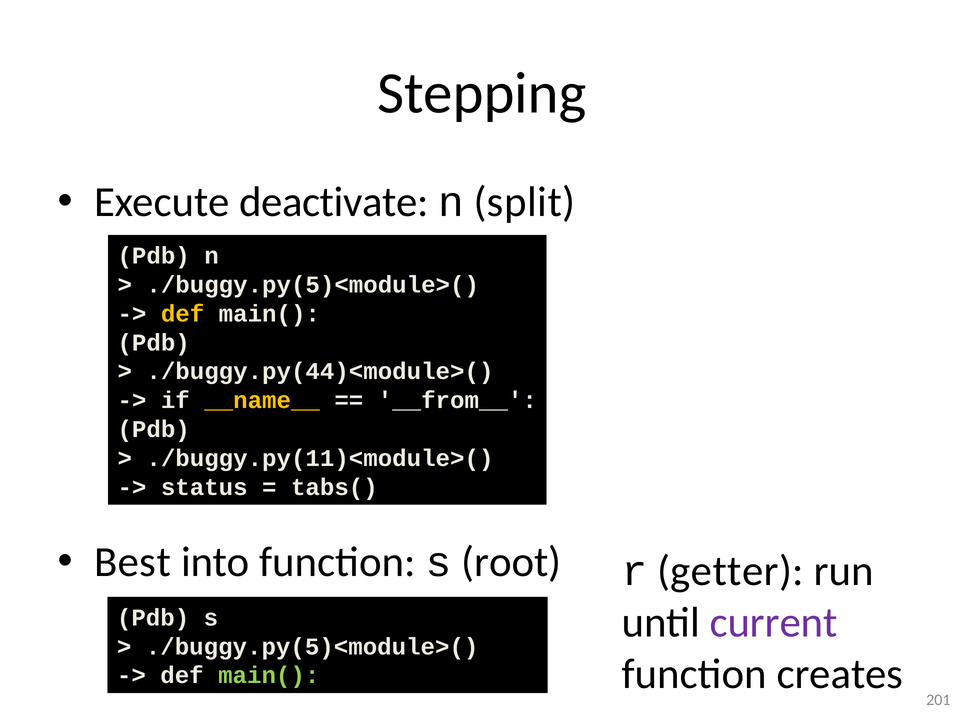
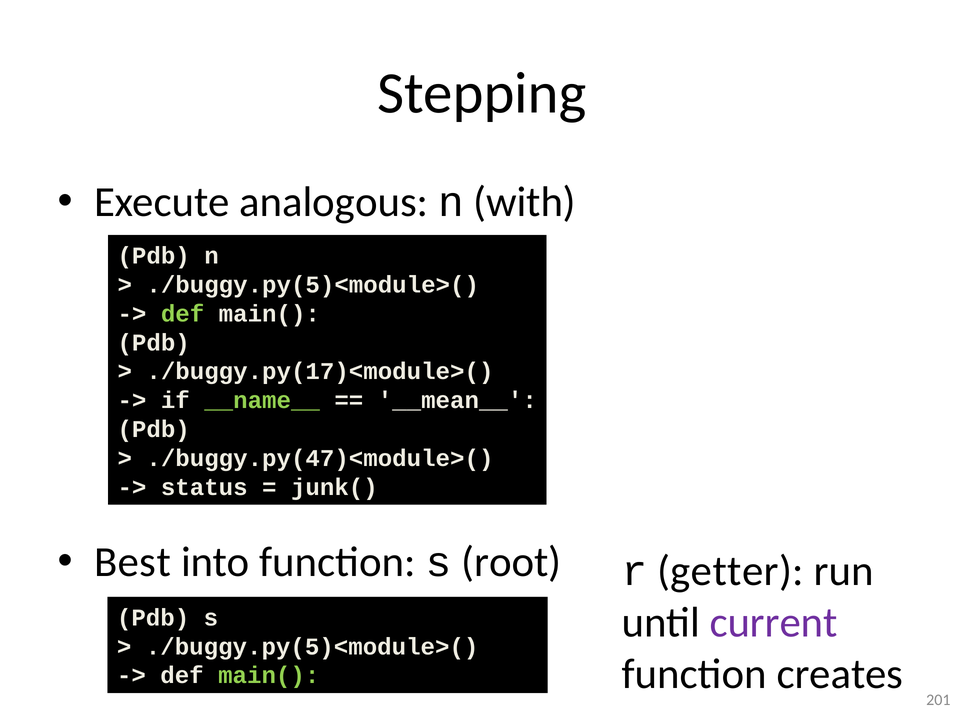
deactivate: deactivate -> analogous (334, 202)
split: split -> with (525, 202)
def colour: yellow -> light green (183, 314)
./buggy.py(44)<module>(: ./buggy.py(44)<module>( -> ./buggy.py(17)<module>( (320, 371)
__name__ colour: yellow -> light green (262, 400)
__from__: __from__ -> __mean__ (457, 400)
./buggy.py(11)<module>(: ./buggy.py(11)<module>( -> ./buggy.py(47)<module>( (320, 458)
tabs(: tabs( -> junk( (334, 487)
